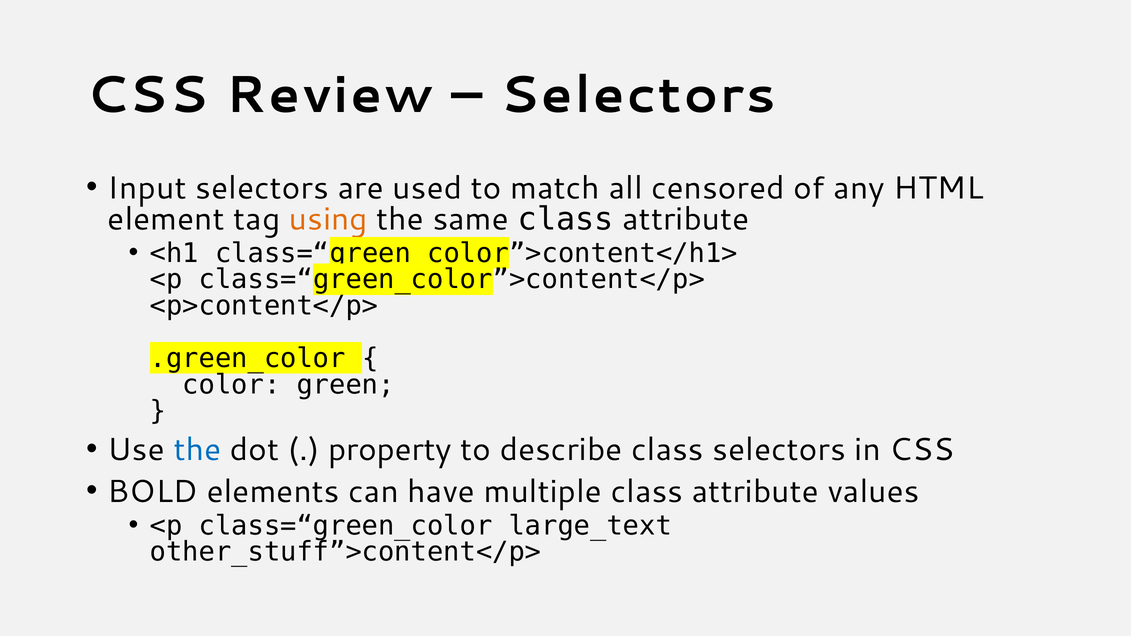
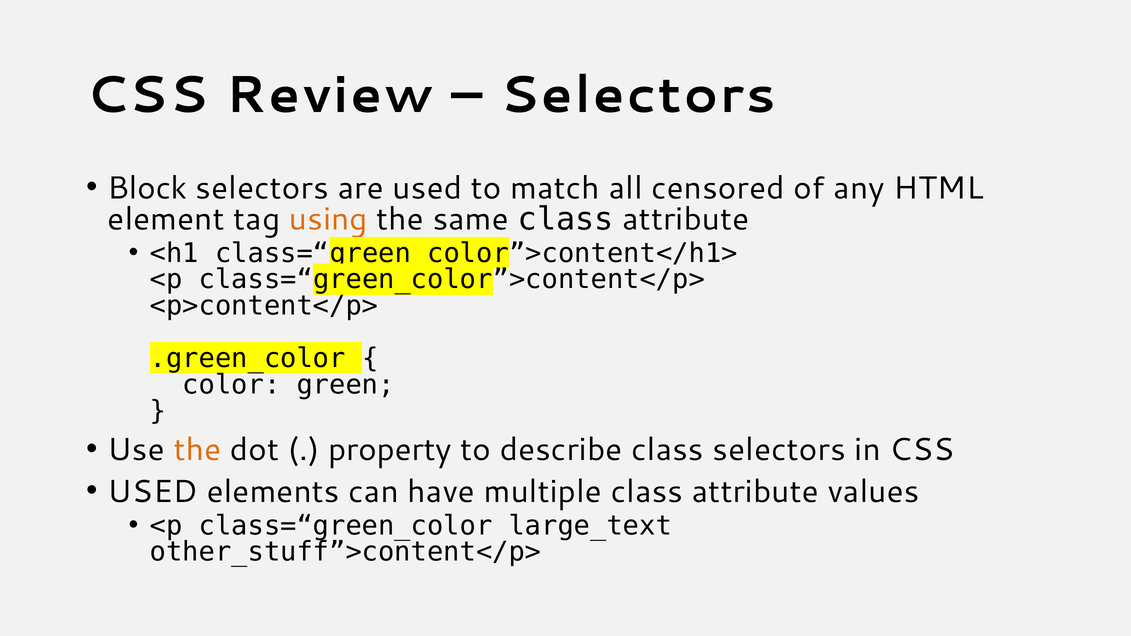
Input: Input -> Block (147, 188)
the colour: blue -> orange (197, 450)
BOLD: BOLD -> USED (153, 492)
